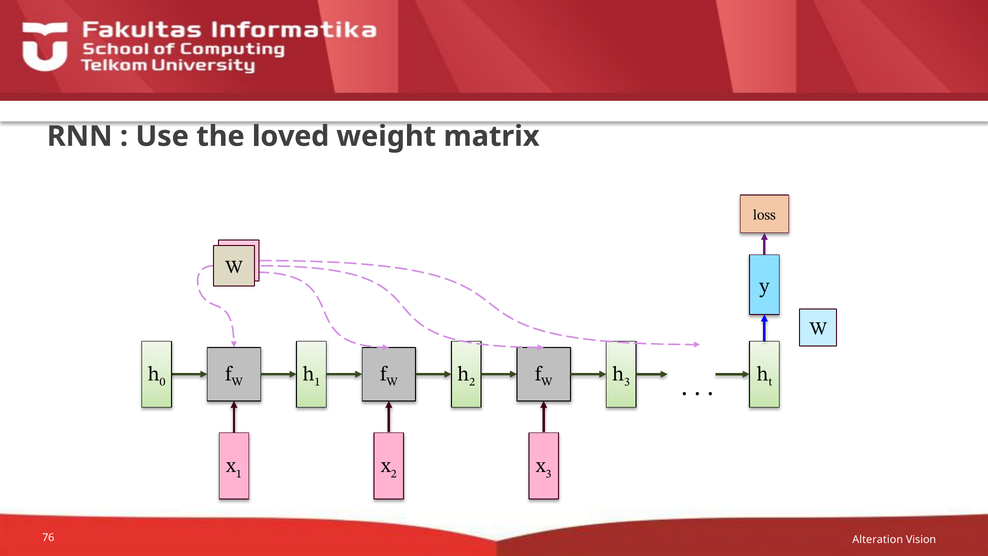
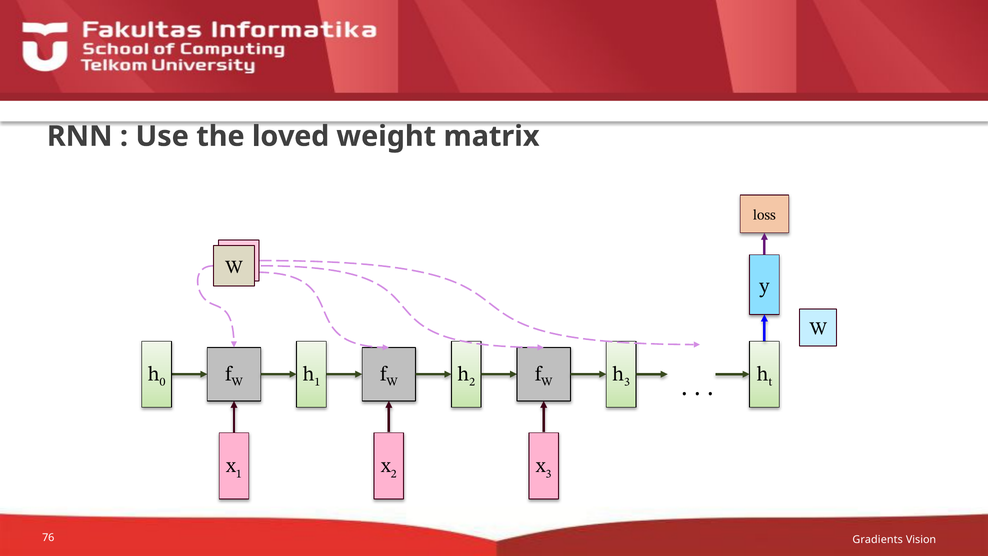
Alteration: Alteration -> Gradients (878, 539)
